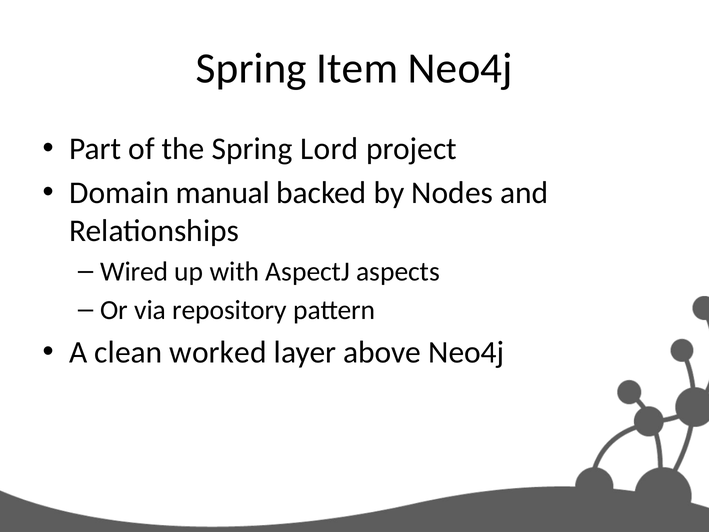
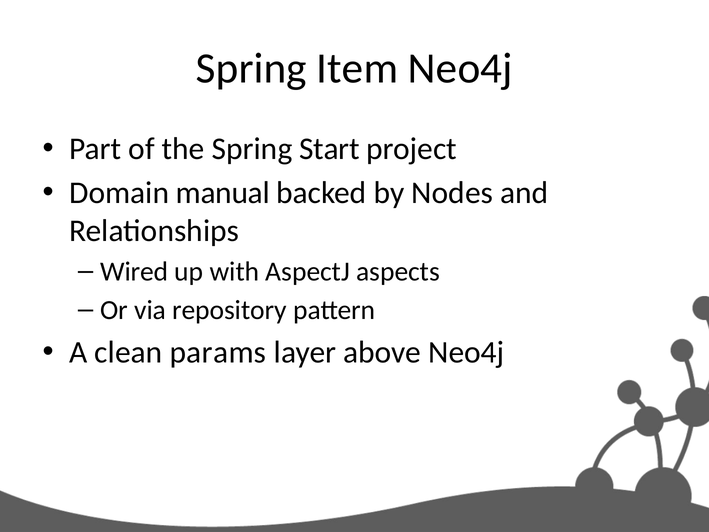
Lord: Lord -> Start (329, 149)
worked: worked -> params (218, 352)
